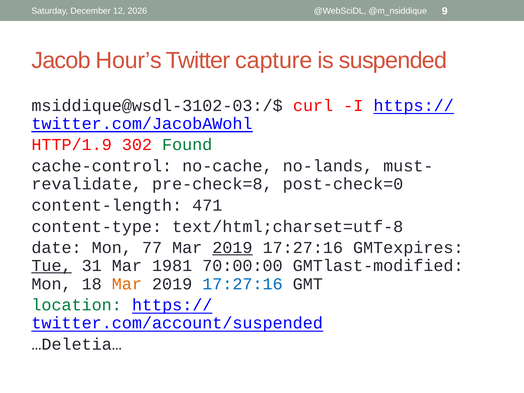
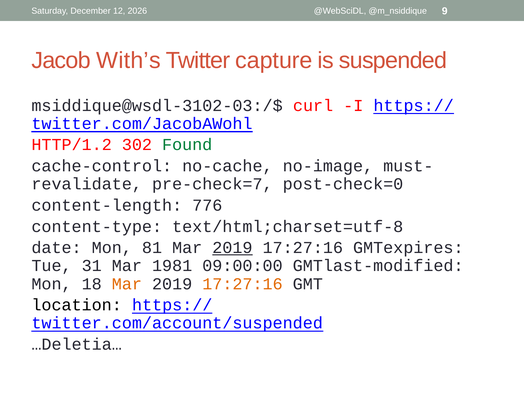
Hour’s: Hour’s -> With’s (128, 61)
HTTP/1.9: HTTP/1.9 -> HTTP/1.2 (72, 145)
no-lands: no-lands -> no-image (328, 166)
pre-check=8: pre-check=8 -> pre-check=7 (212, 184)
471: 471 -> 776 (207, 205)
77: 77 -> 81 (152, 248)
Tue underline: present -> none (52, 266)
70:00:00: 70:00:00 -> 09:00:00 (242, 266)
17:27:16 colour: blue -> orange (242, 284)
location colour: green -> black (77, 305)
